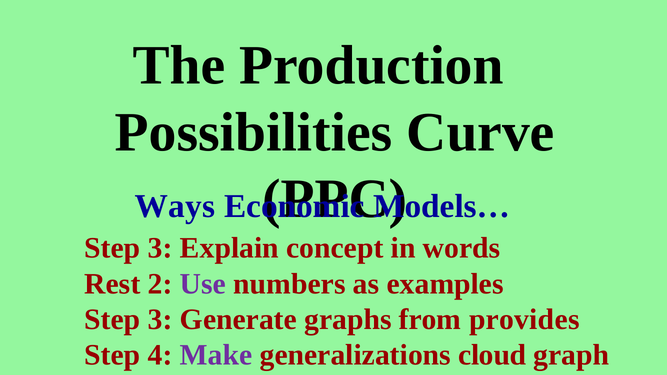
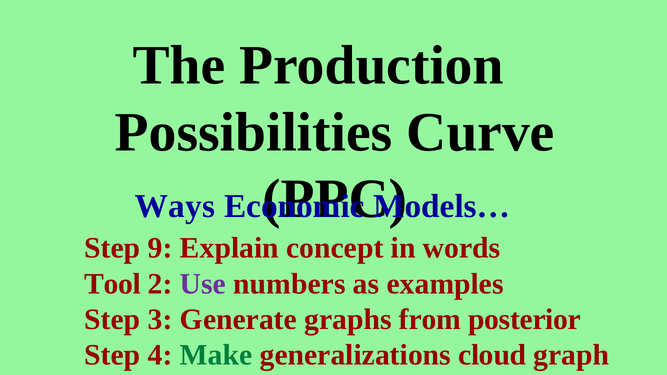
3: 3 -> 9 (160, 248)
Rest: Rest -> Tool (113, 284)
provides: provides -> posterior (525, 319)
Make colour: purple -> green (216, 355)
